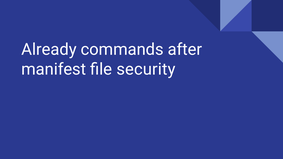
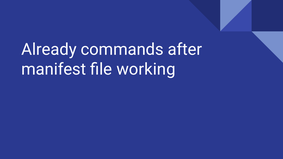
security: security -> working (146, 69)
